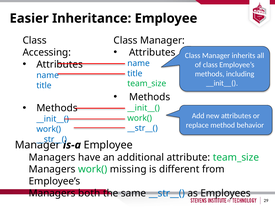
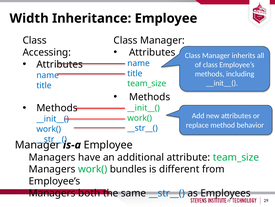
Easier: Easier -> Width (29, 18)
missing: missing -> bundles (128, 169)
